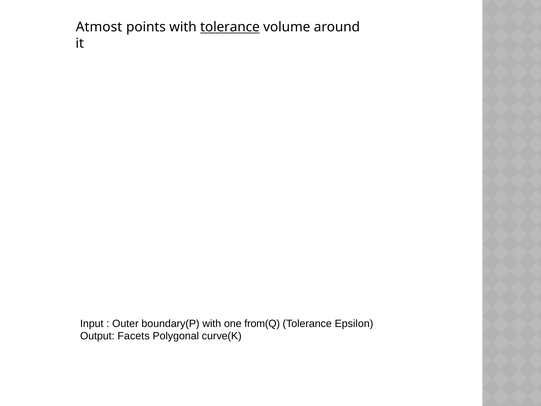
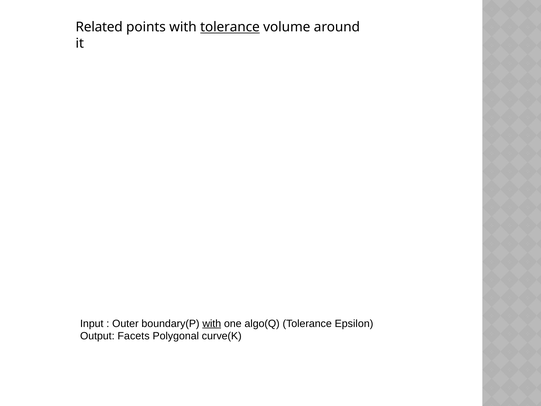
Atmost: Atmost -> Related (99, 27)
with underline: none -> present (212, 323)
from(Q: from(Q -> algo(Q (262, 323)
